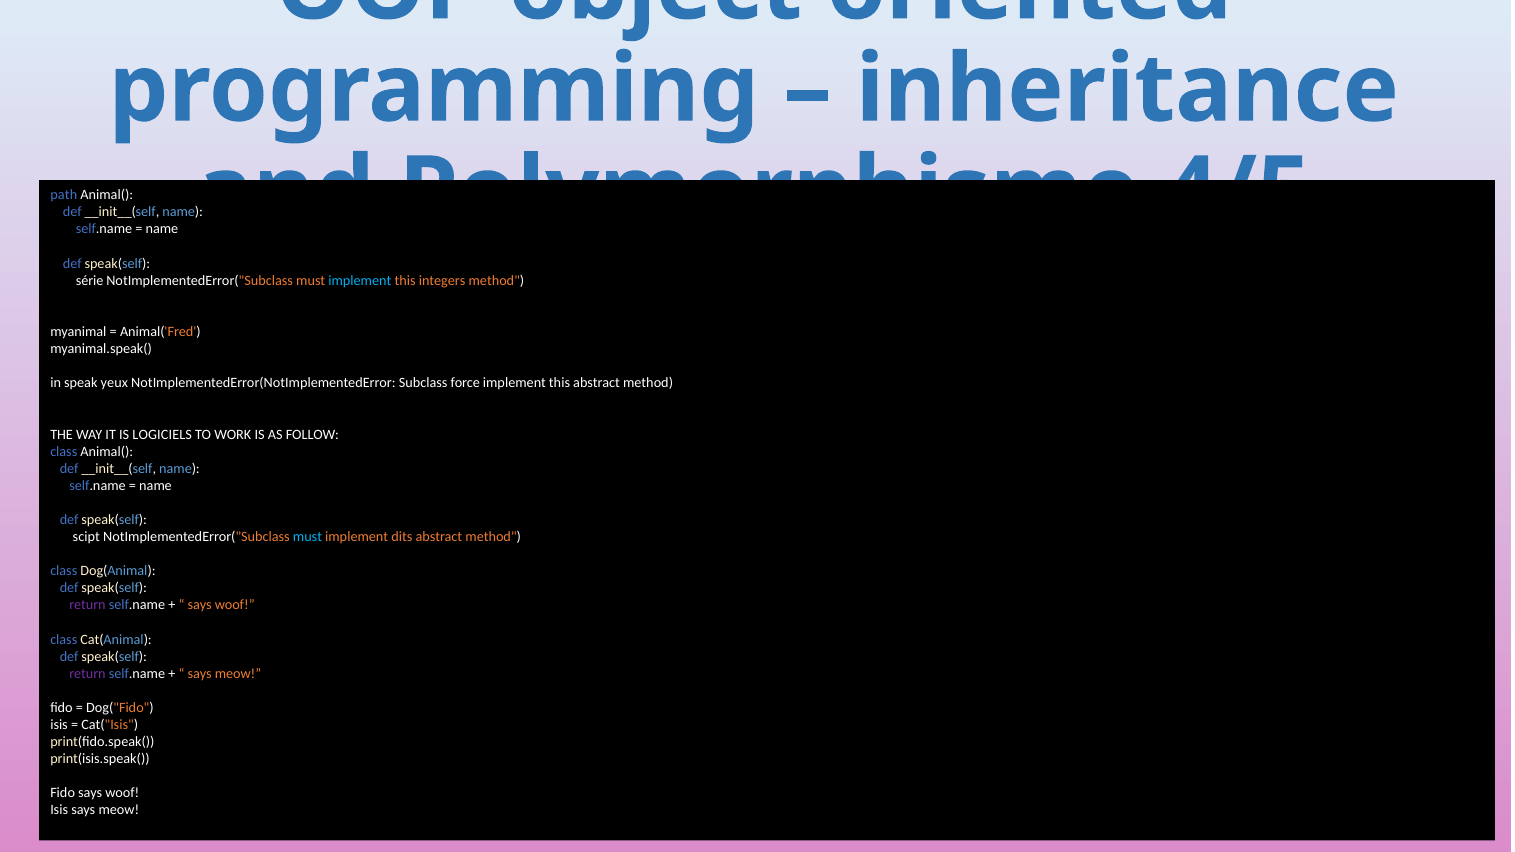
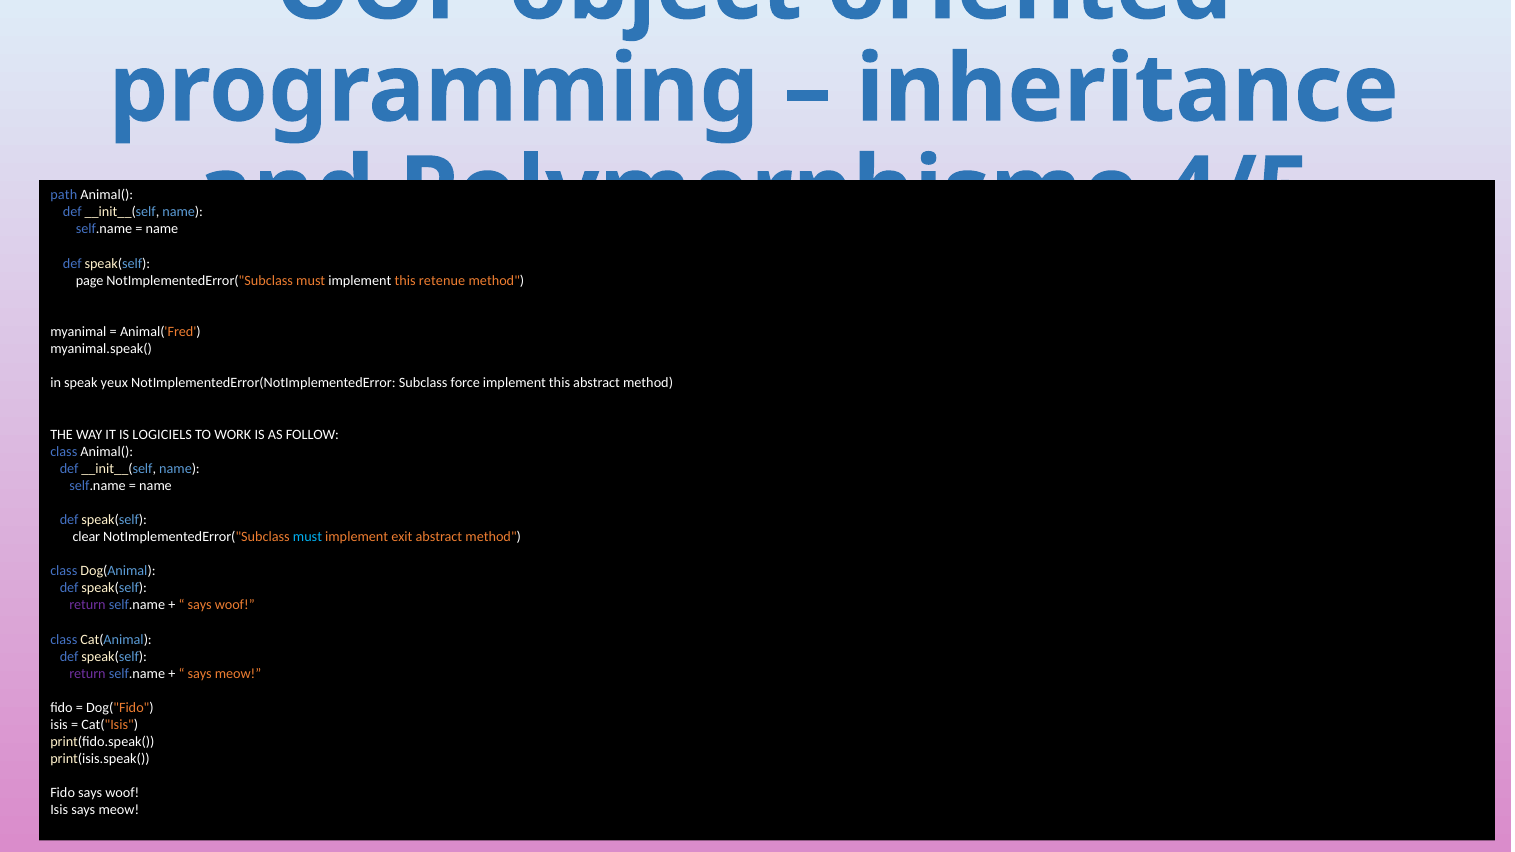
série: série -> page (90, 281)
implement colour: light blue -> white (360, 281)
integers: integers -> retenue (442, 281)
scipt: scipt -> clear (86, 537)
dits: dits -> exit (402, 537)
